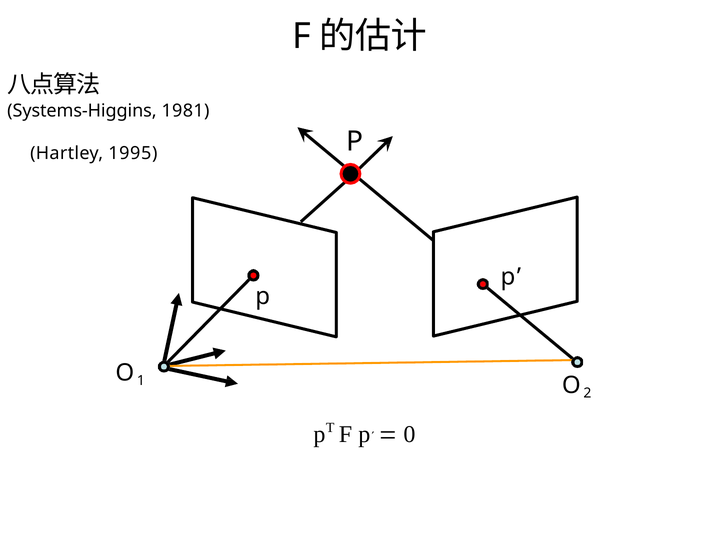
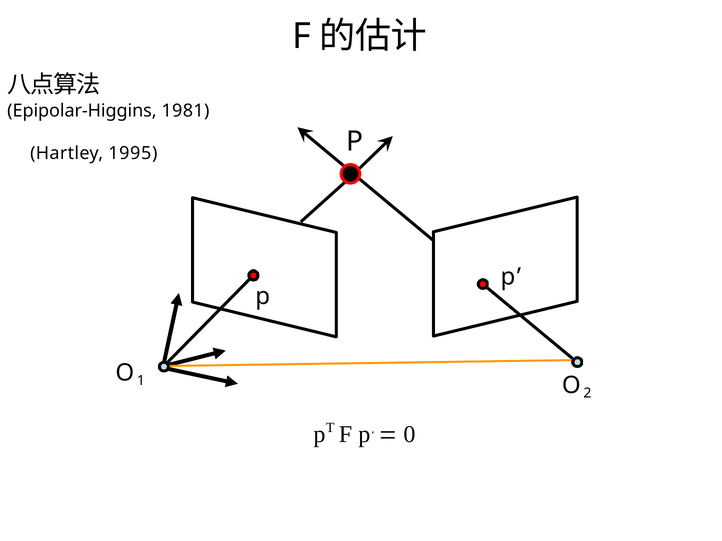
Systems-Higgins: Systems-Higgins -> Epipolar-Higgins (82, 111)
